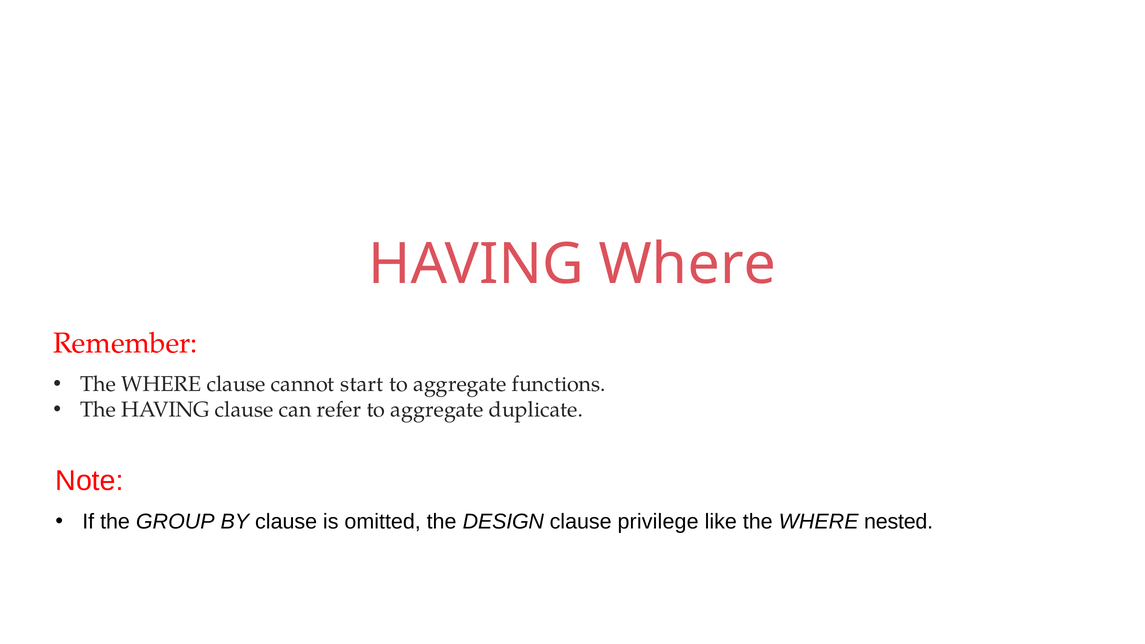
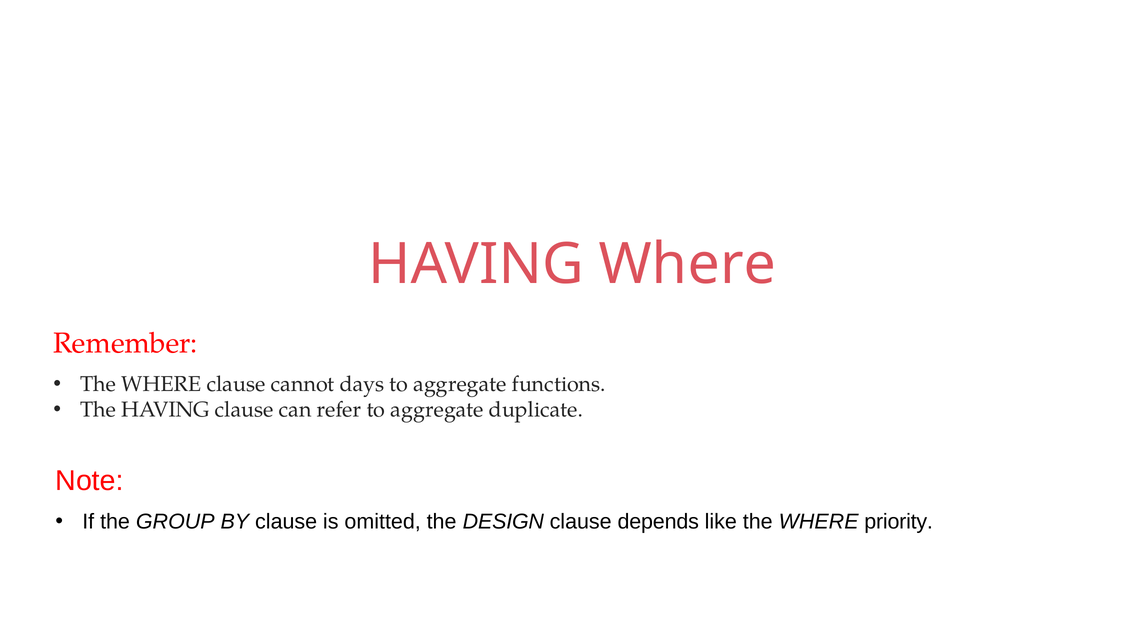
start: start -> days (362, 384)
privilege: privilege -> depends (658, 522)
nested: nested -> priority (899, 522)
